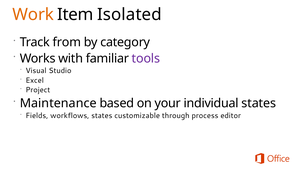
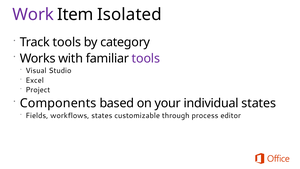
Work colour: orange -> purple (33, 15)
Track from: from -> tools (67, 42)
Maintenance: Maintenance -> Components (58, 103)
